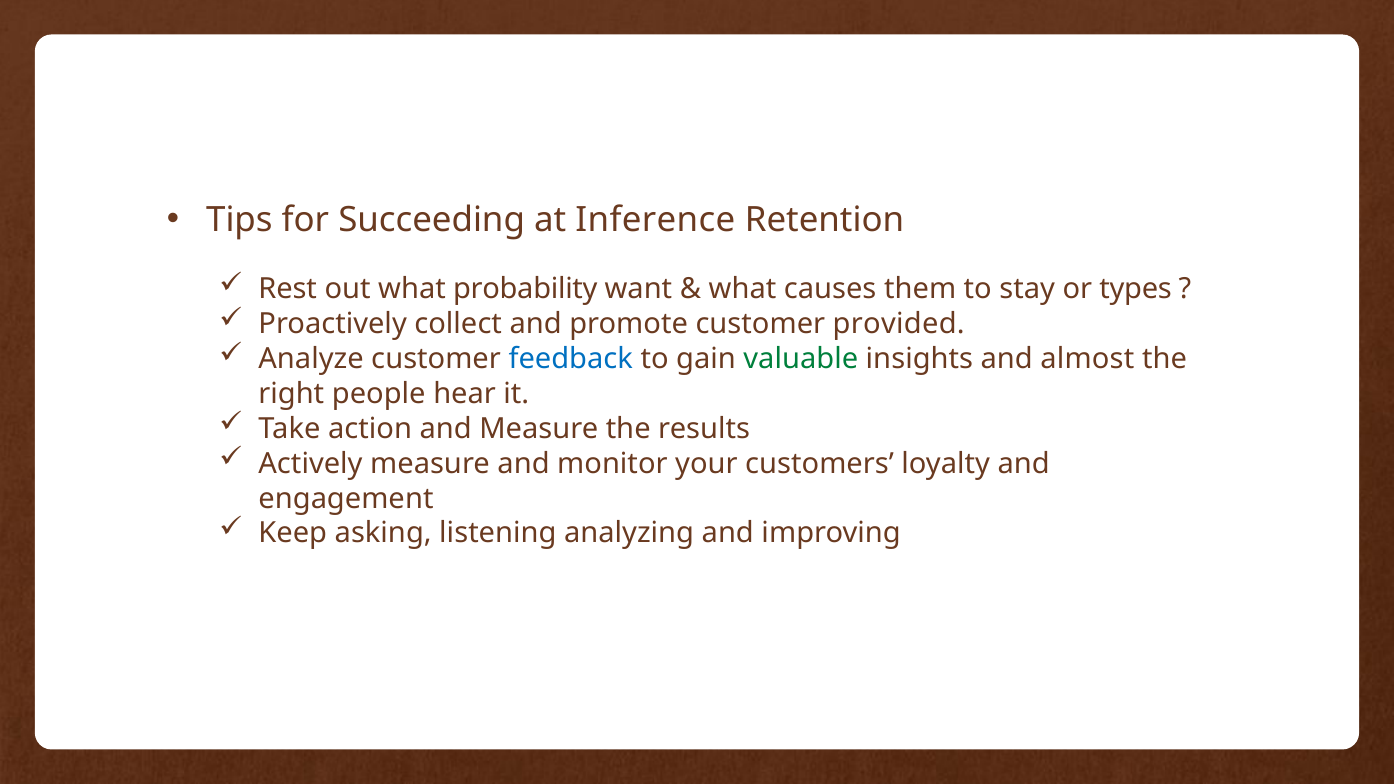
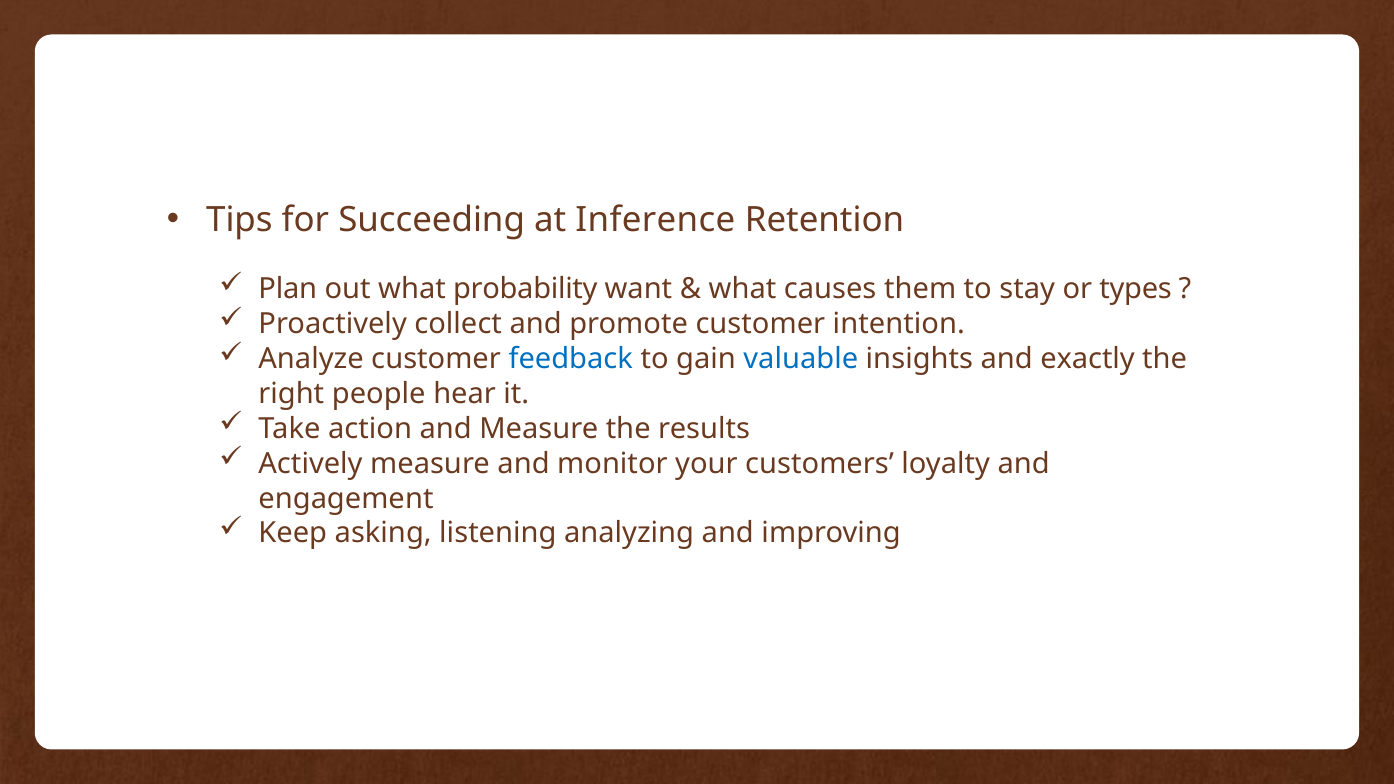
Rest: Rest -> Plan (288, 290)
provided: provided -> intention (899, 324)
valuable colour: green -> blue (801, 359)
almost: almost -> exactly (1087, 359)
